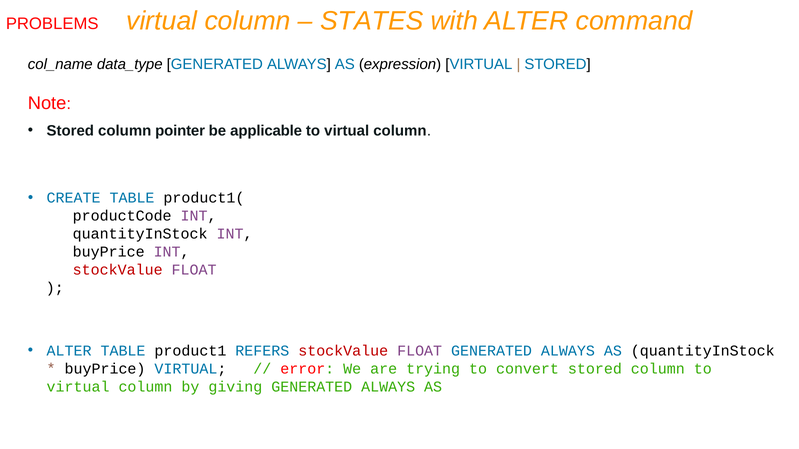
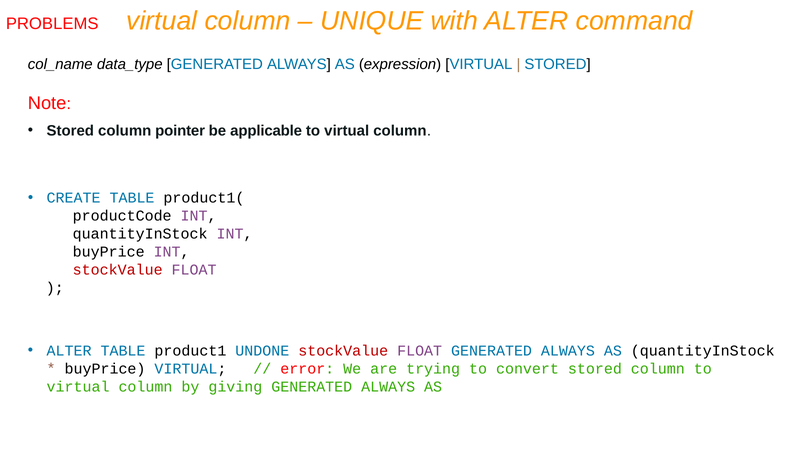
STATES: STATES -> UNIQUE (372, 21)
REFERS: REFERS -> UNDONE (262, 351)
